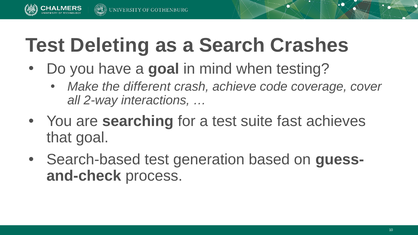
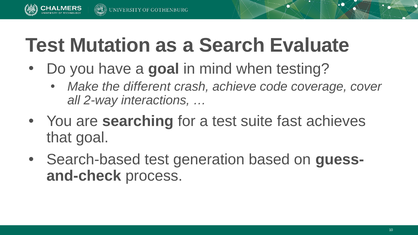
Deleting: Deleting -> Mutation (110, 45)
Crashes: Crashes -> Evaluate (310, 45)
